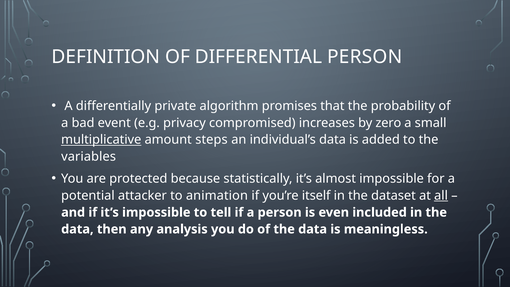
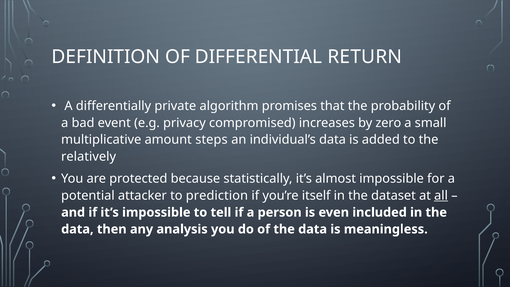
DIFFERENTIAL PERSON: PERSON -> RETURN (365, 57)
multiplicative underline: present -> none (101, 140)
variables: variables -> relatively (89, 157)
animation: animation -> prediction (217, 195)
